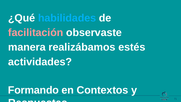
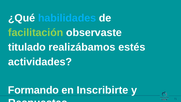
facilitación colour: pink -> light green (36, 33)
manera: manera -> titulado (27, 47)
Contextos: Contextos -> Inscribirte (102, 90)
